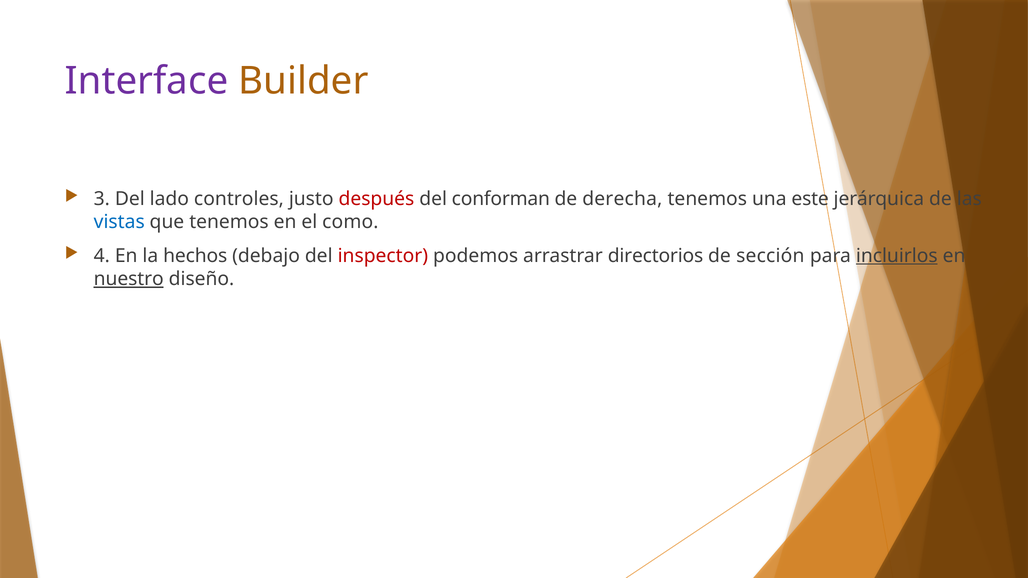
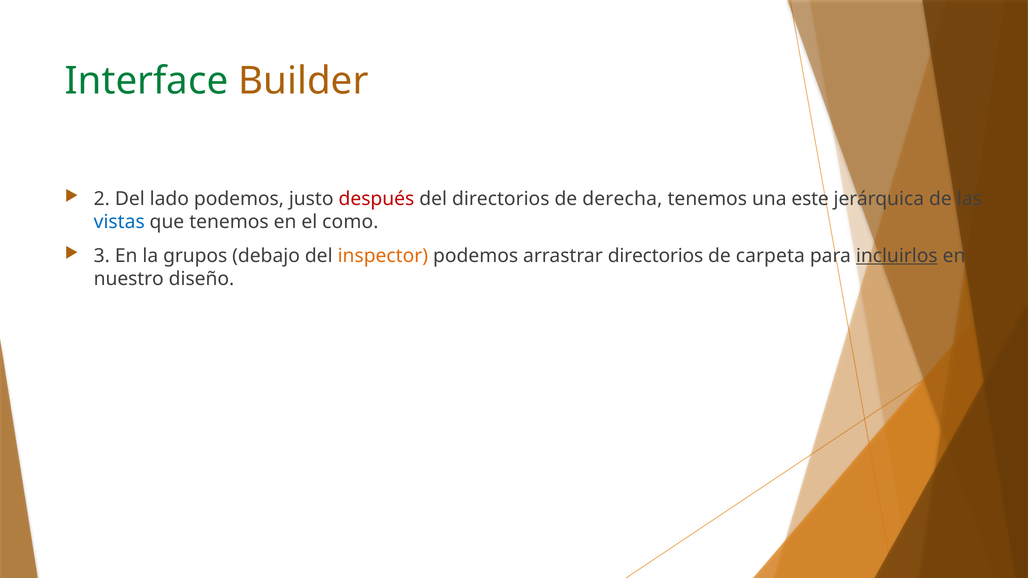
Interface colour: purple -> green (147, 81)
3: 3 -> 2 (102, 199)
lado controles: controles -> podemos (239, 199)
del conforman: conforman -> directorios (501, 199)
4: 4 -> 3 (102, 256)
hechos: hechos -> grupos (195, 256)
inspector colour: red -> orange (383, 256)
sección: sección -> carpeta (770, 256)
nuestro underline: present -> none (129, 279)
